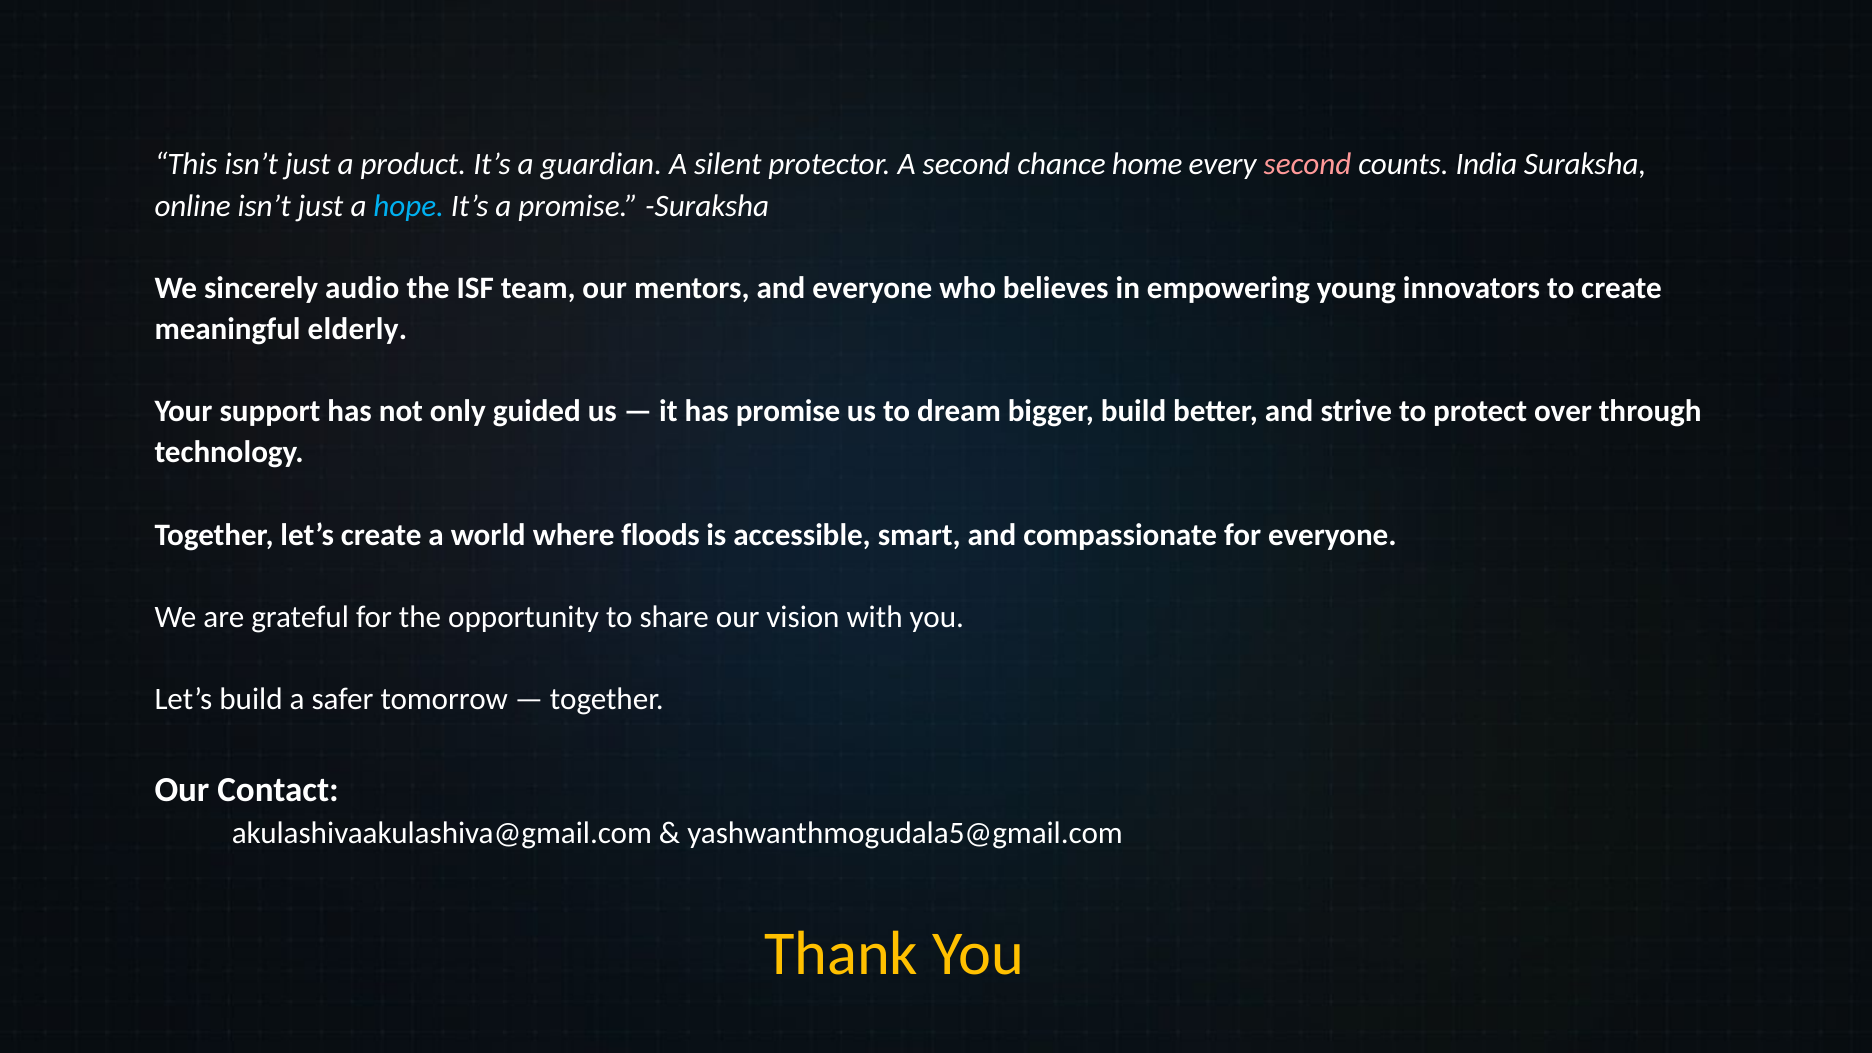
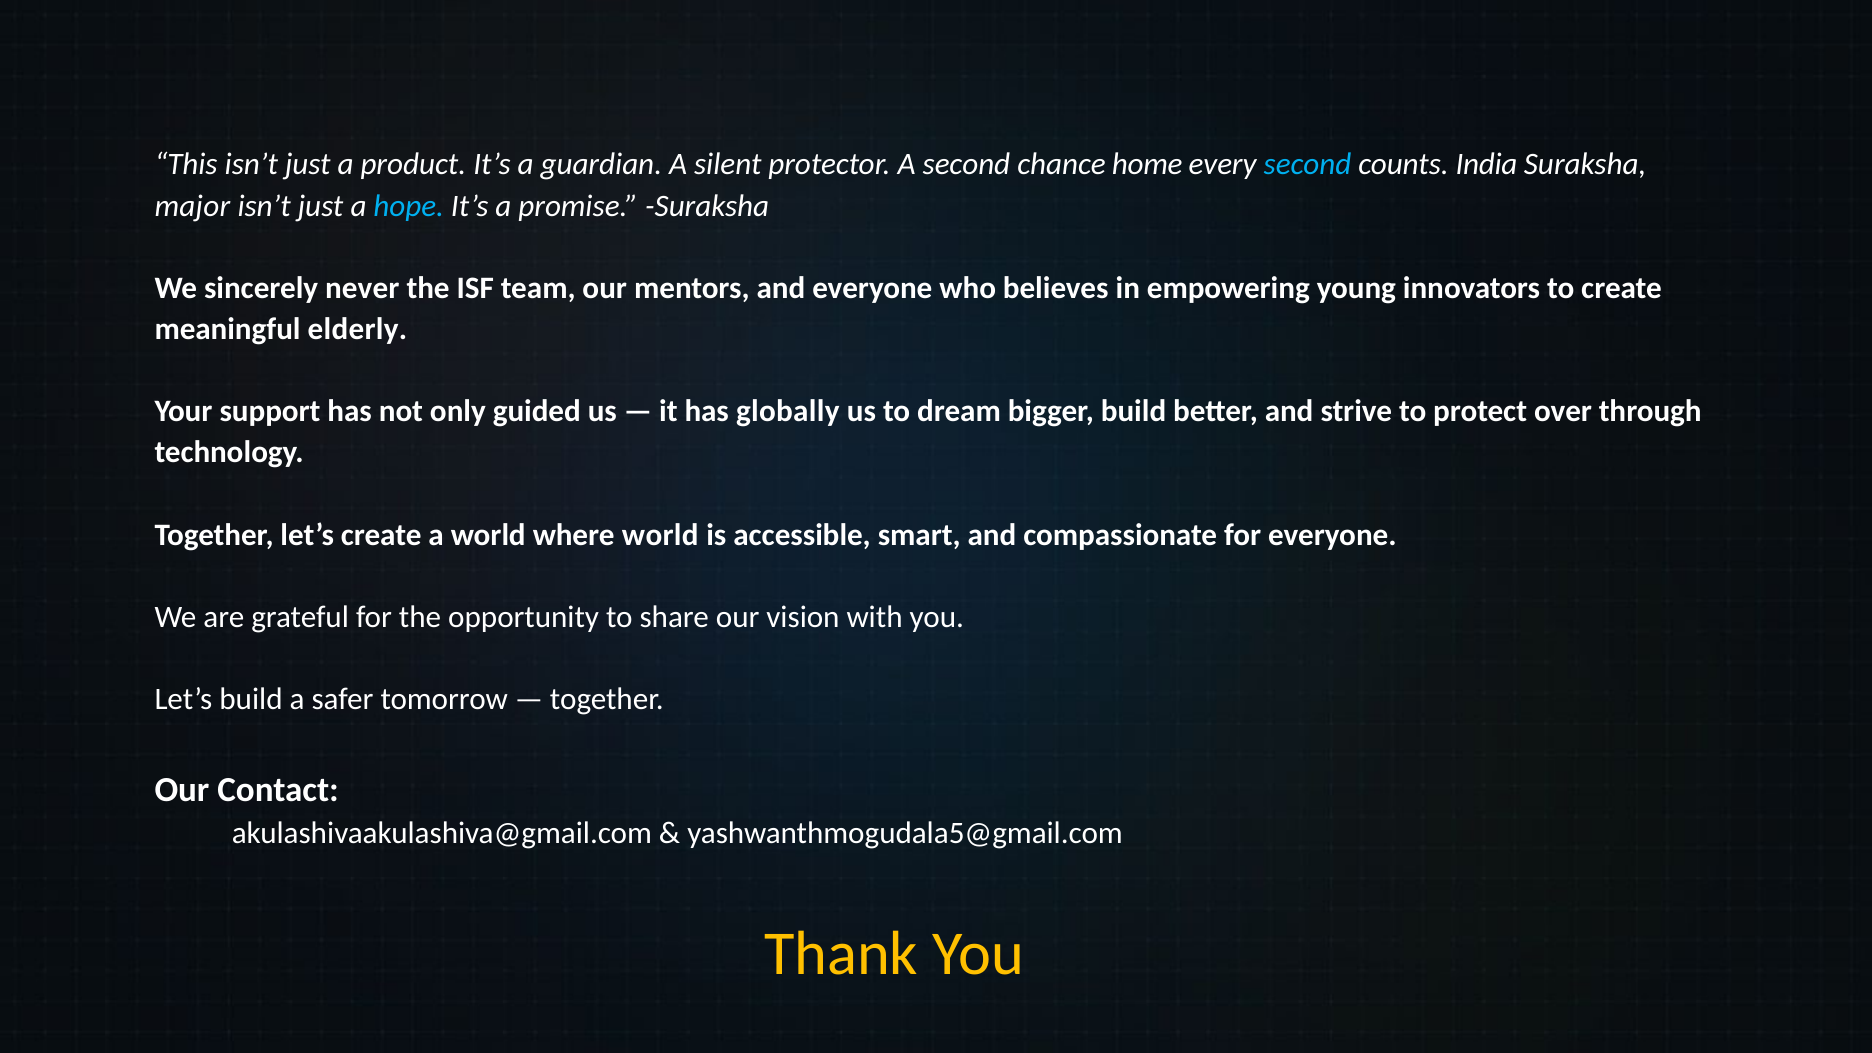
second colour: pink -> light blue (1308, 165)
online: online -> major (192, 206)
audio: audio -> never (362, 288)
has promise: promise -> globally (788, 411)
where floods: floods -> world (660, 535)
